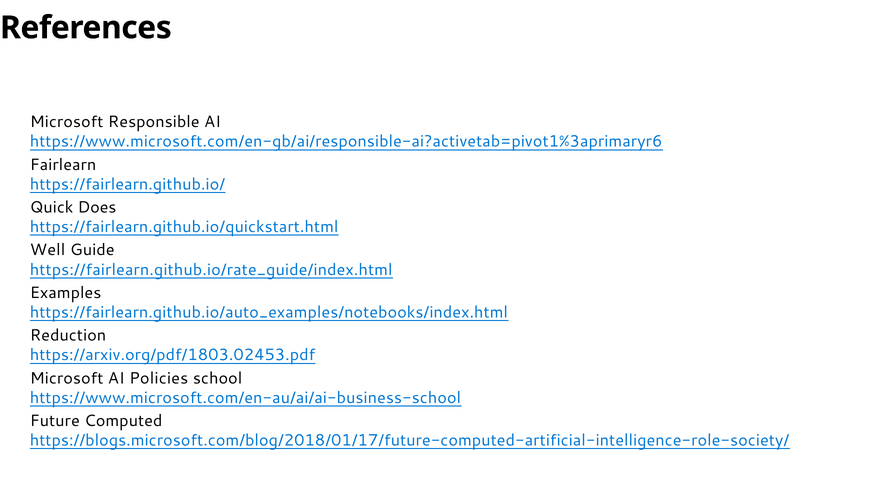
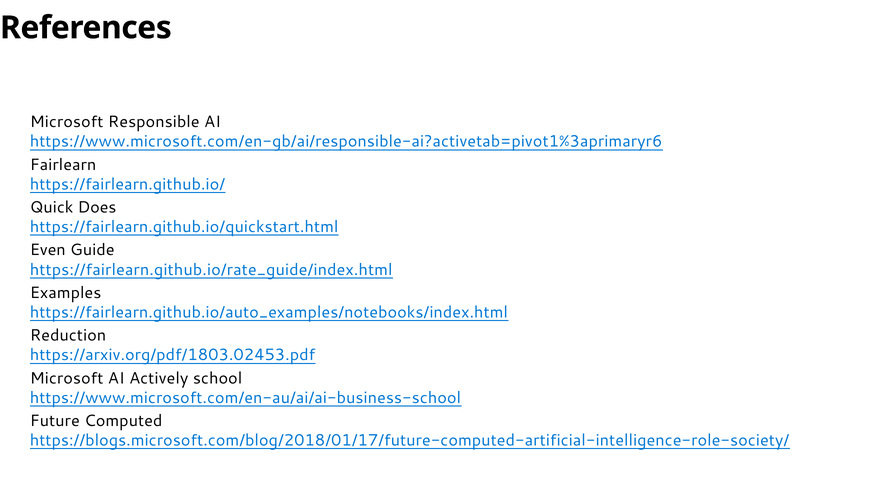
Well: Well -> Even (48, 250)
Policies: Policies -> Actively (159, 378)
